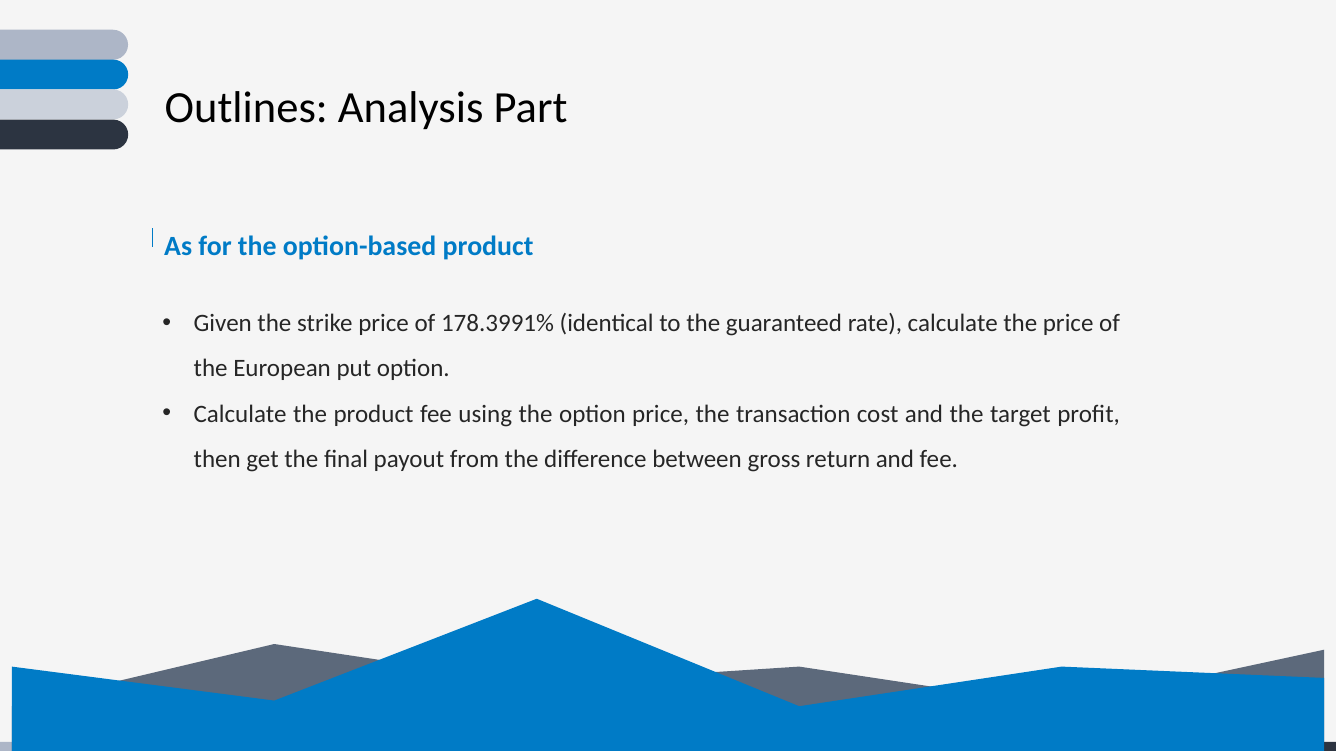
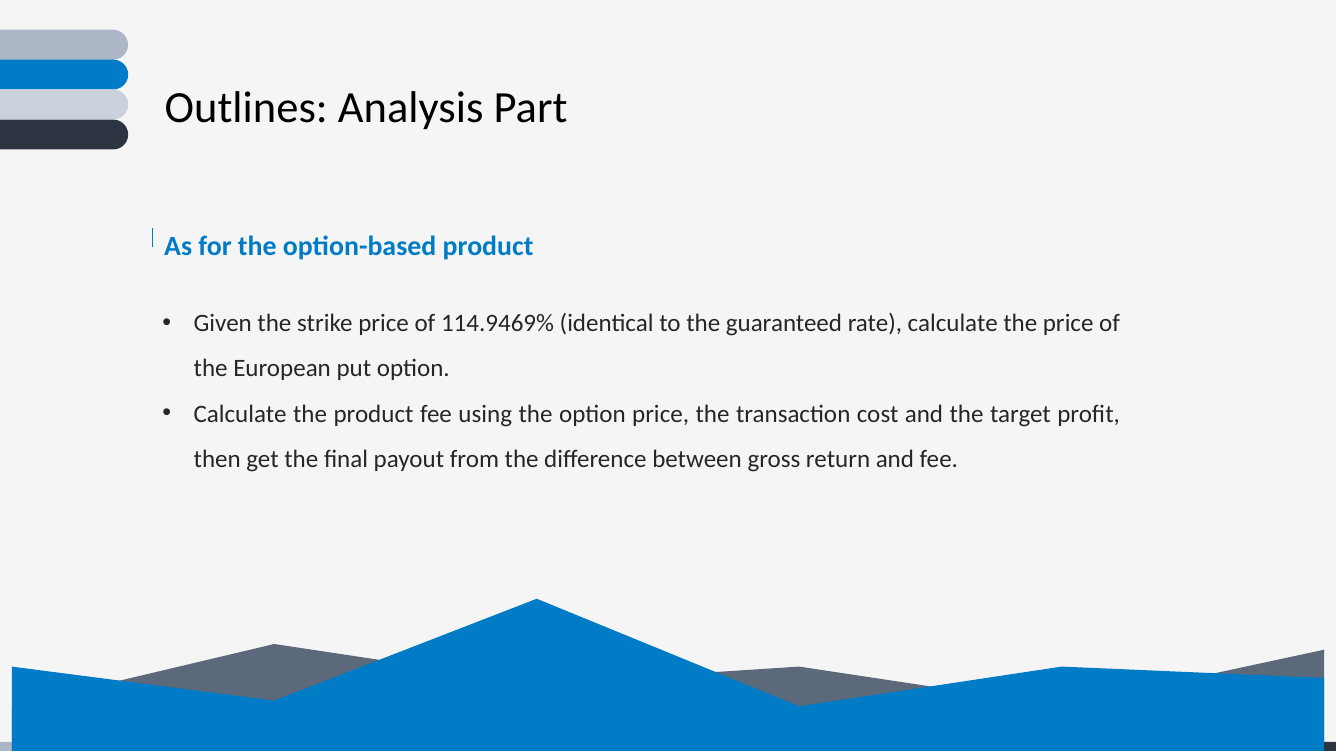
178.3991%: 178.3991% -> 114.9469% (498, 324)
